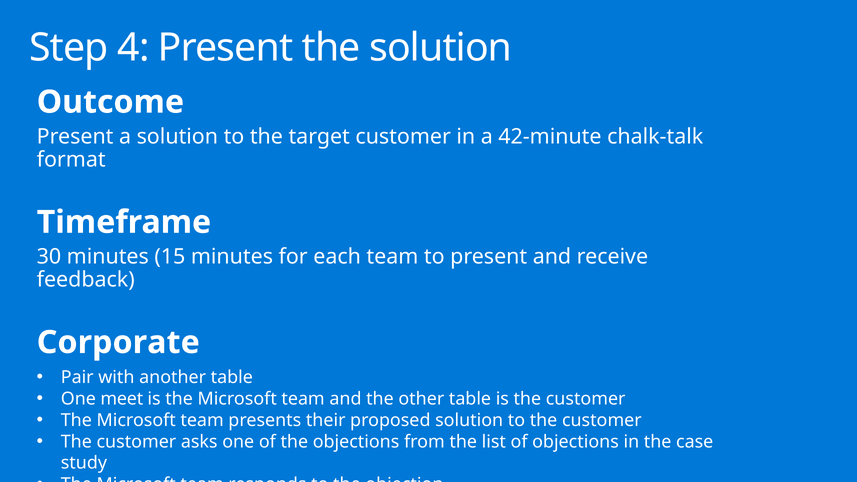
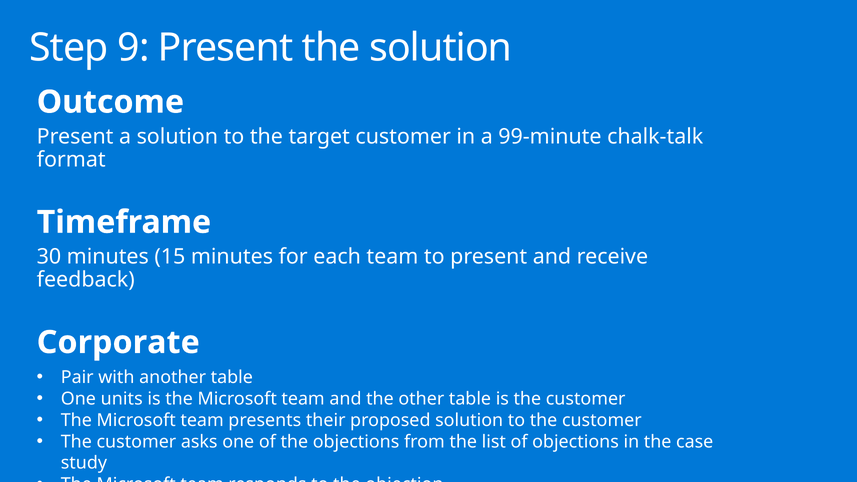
4: 4 -> 9 (133, 48)
42-minute: 42-minute -> 99-minute (550, 136)
meet: meet -> units (122, 399)
